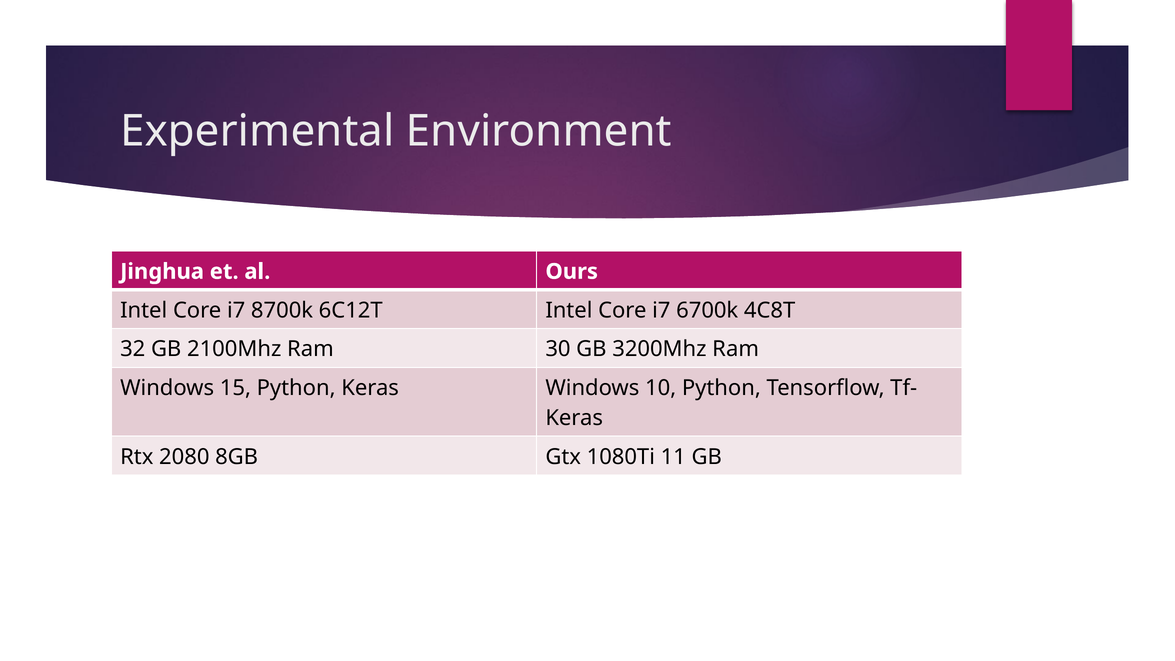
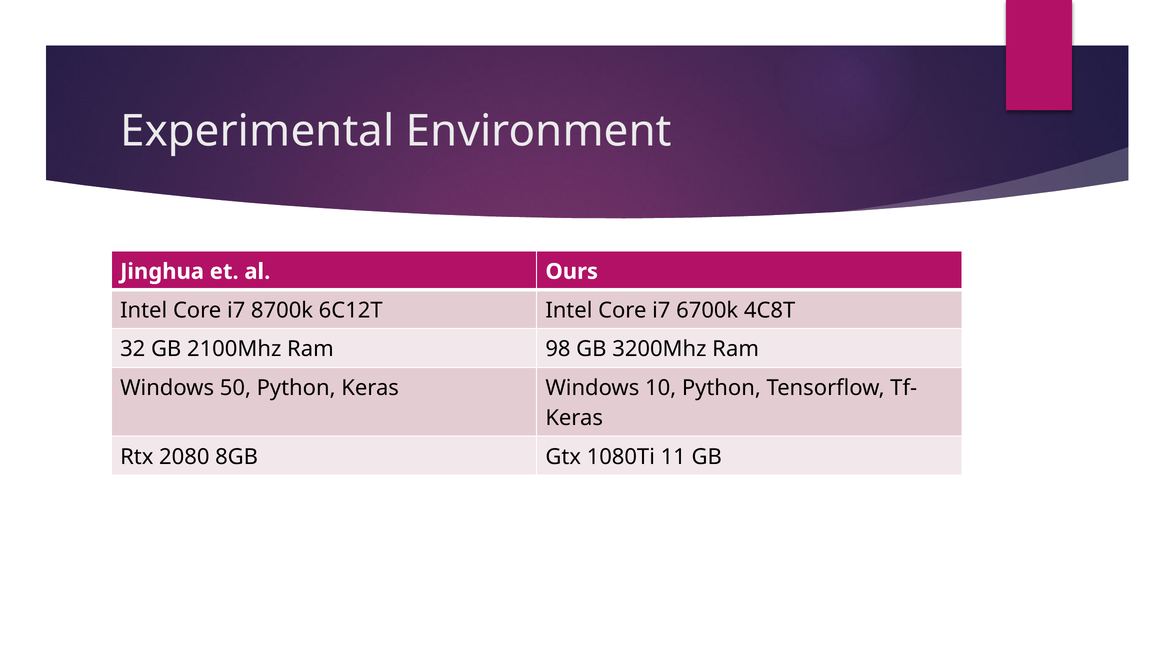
30: 30 -> 98 (558, 349)
15: 15 -> 50 (235, 388)
